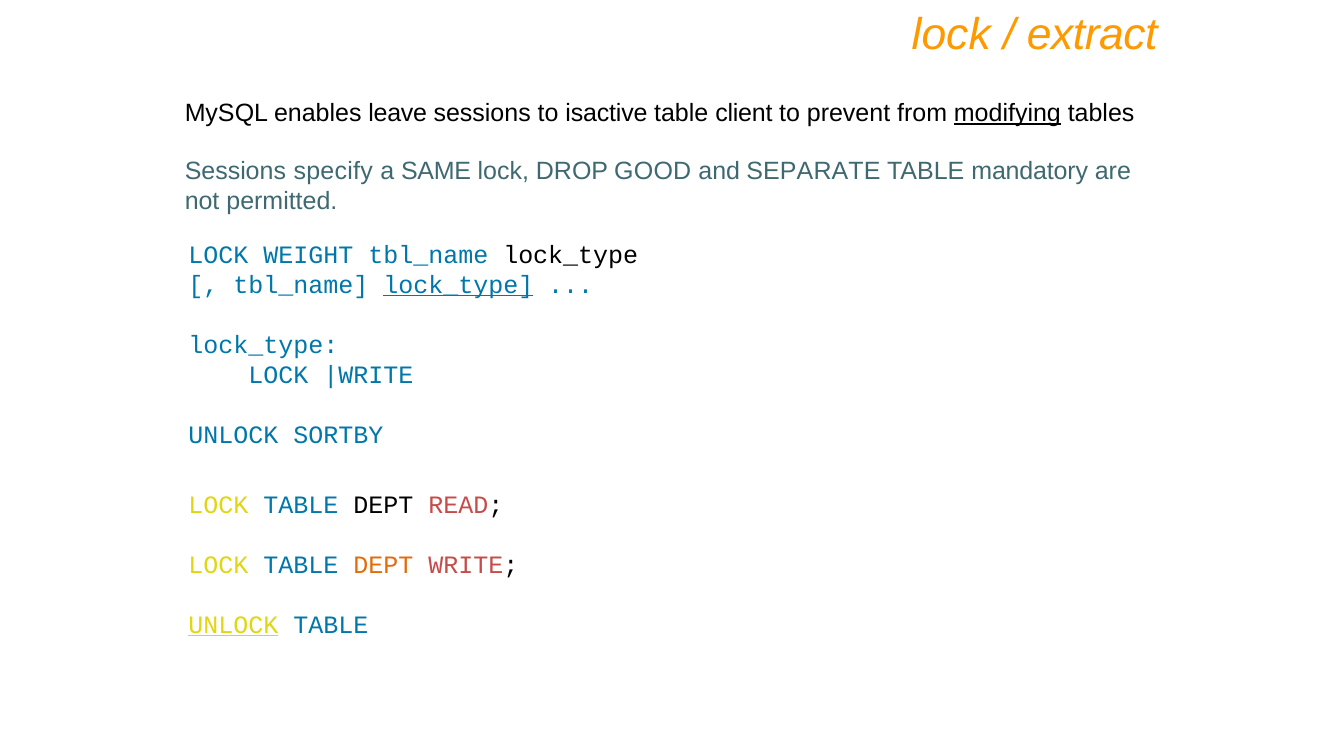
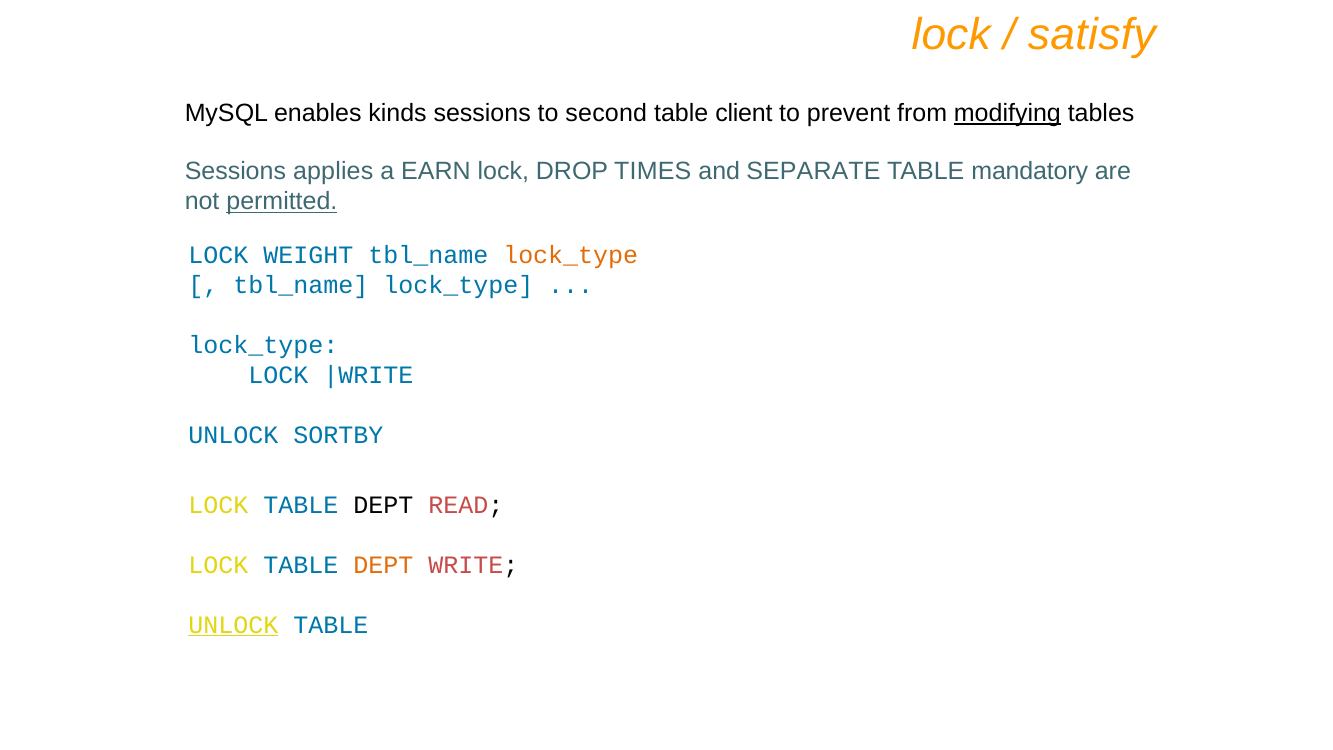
extract: extract -> satisfy (1092, 35)
leave: leave -> kinds (398, 113)
isactive: isactive -> second (606, 113)
specify: specify -> applies (333, 172)
SAME: SAME -> EARN (436, 172)
GOOD: GOOD -> TIMES (653, 172)
permitted underline: none -> present (282, 202)
lock_type colour: black -> orange (571, 255)
lock_type underline: present -> none (458, 285)
